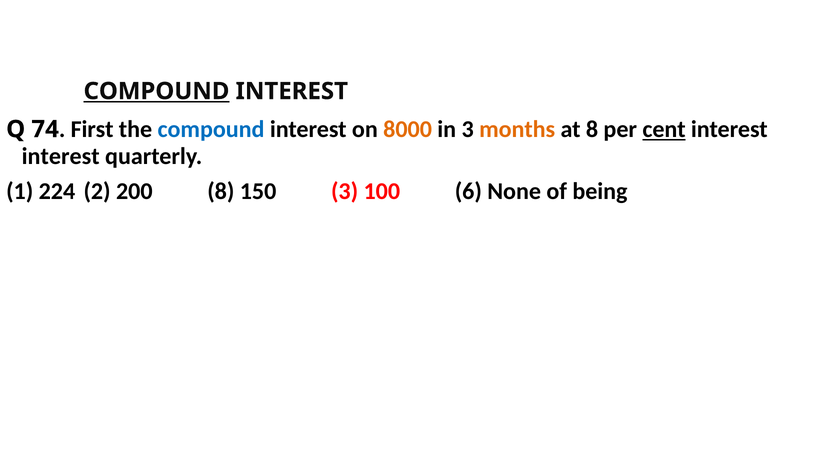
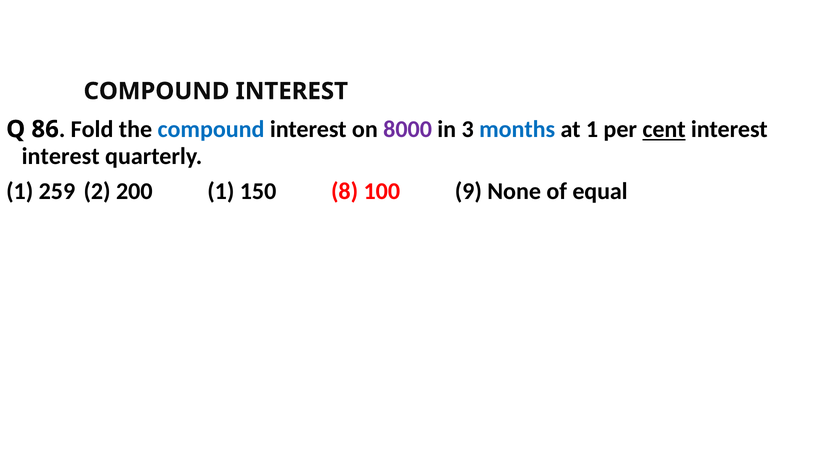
COMPOUND underline: present -> none (156, 91)
74: 74 -> 86 (45, 129)
First: First -> Fold (92, 129)
8000 colour: orange -> purple (408, 129)
months colour: orange -> blue (517, 129)
at 8: 8 -> 1 (592, 129)
224: 224 -> 259 (57, 191)
200 8: 8 -> 1 (221, 191)
150 3: 3 -> 8 (345, 191)
6: 6 -> 9 (468, 191)
being: being -> equal (600, 191)
